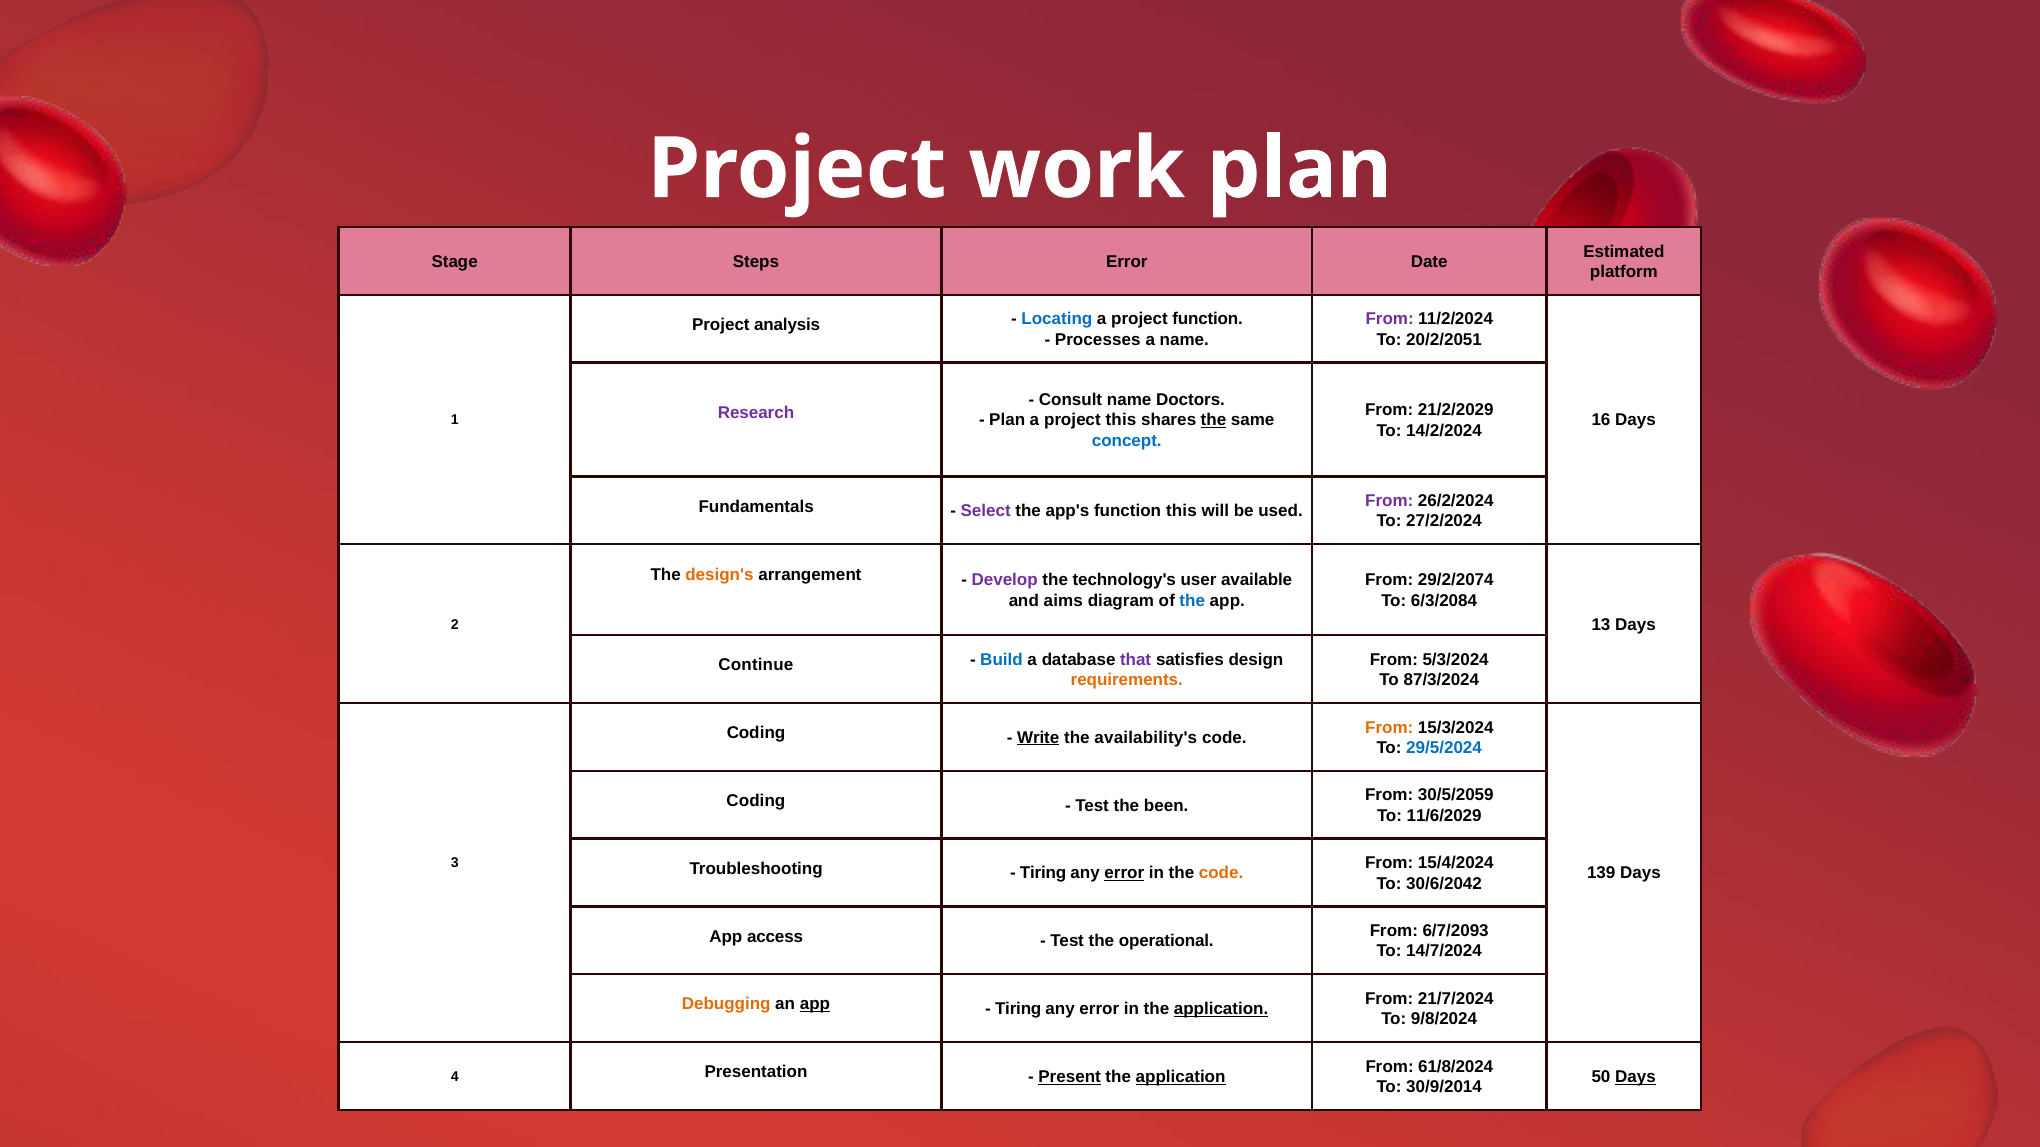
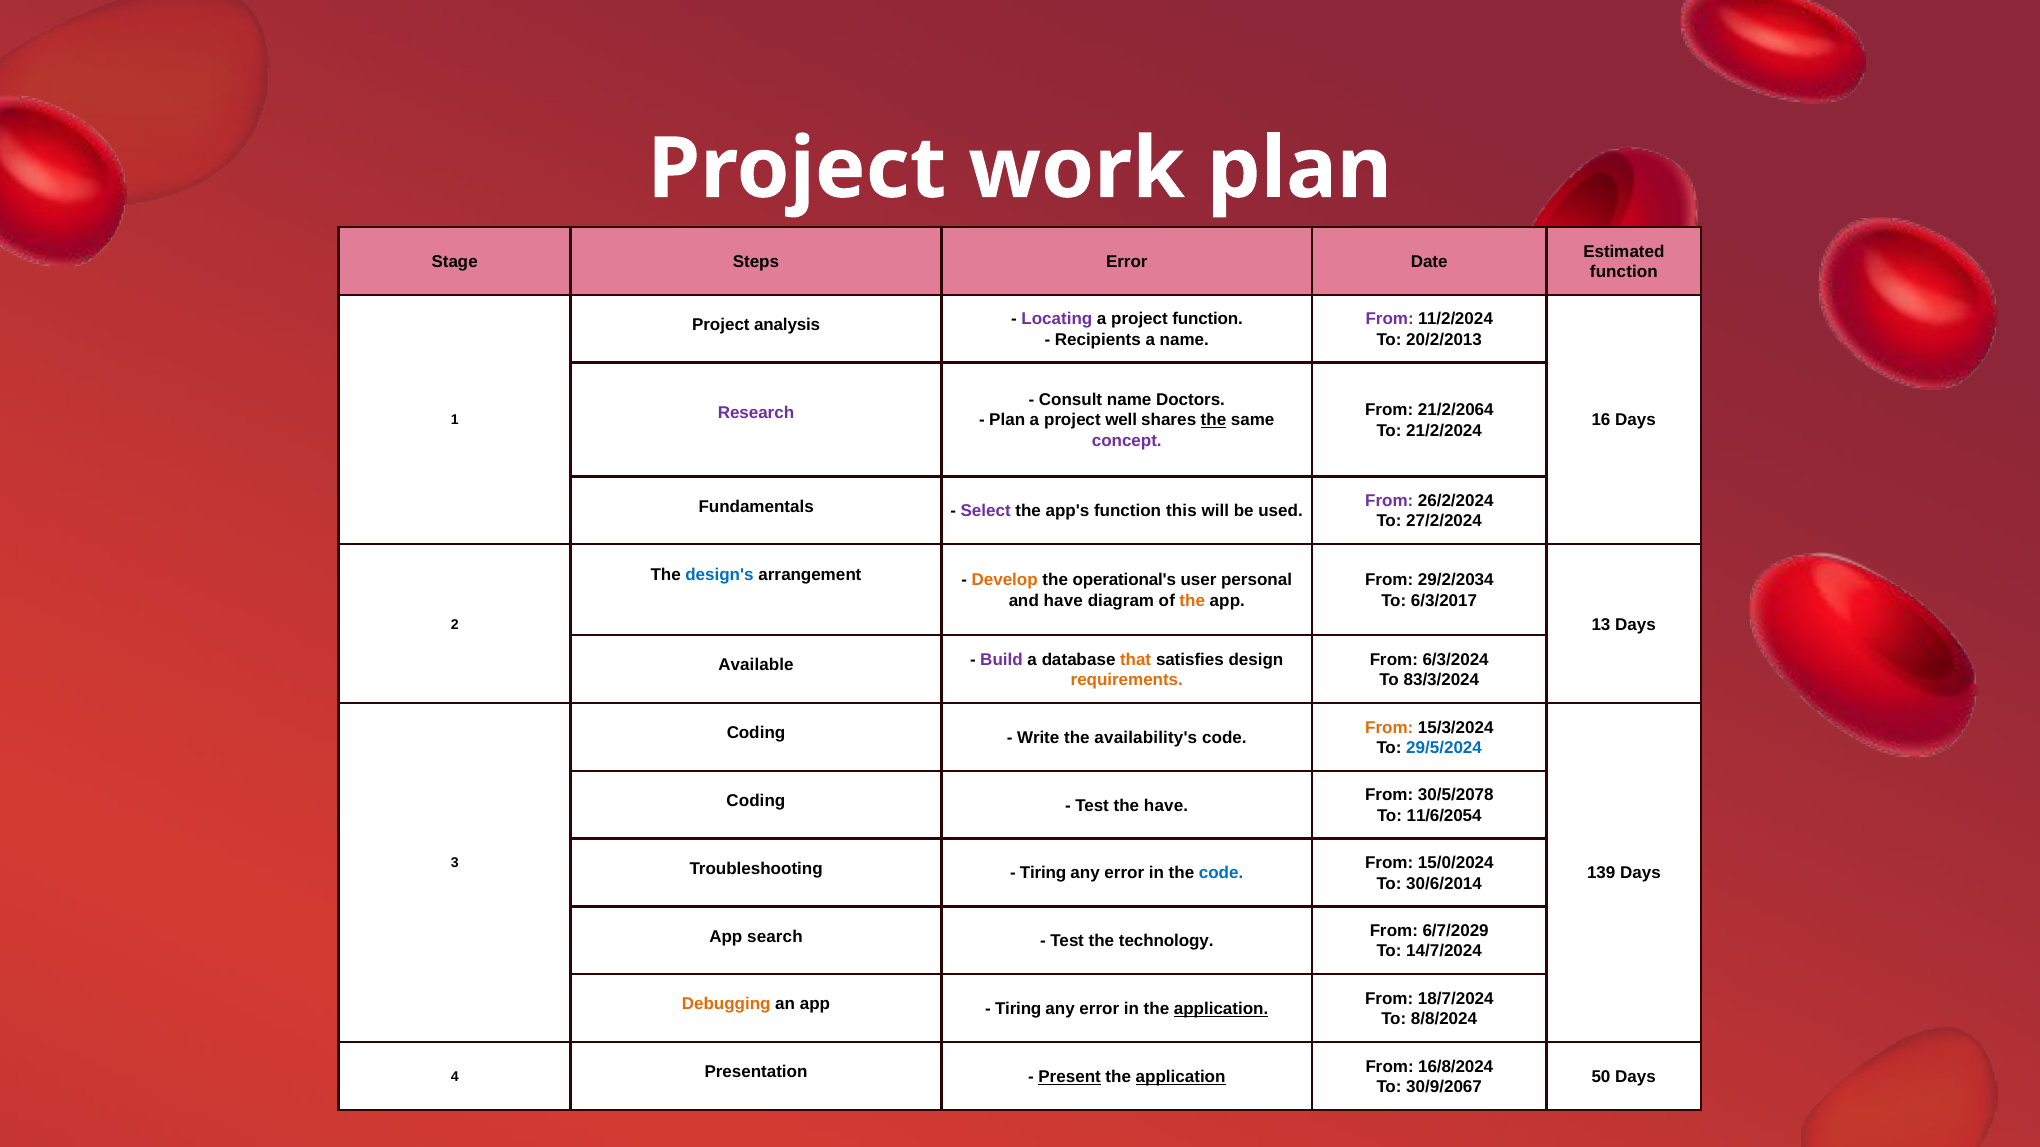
platform: platform -> function (1624, 272)
Locating colour: blue -> purple (1057, 319)
Processes: Processes -> Recipients (1098, 340)
20/2/2051: 20/2/2051 -> 20/2/2013 (1444, 340)
21/2/2029: 21/2/2029 -> 21/2/2064 (1456, 410)
project this: this -> well (1121, 421)
14/2/2024: 14/2/2024 -> 21/2/2024 (1444, 431)
concept colour: blue -> purple (1127, 441)
design's colour: orange -> blue (719, 575)
Develop colour: purple -> orange (1005, 581)
technology's: technology's -> operational's (1124, 581)
available: available -> personal (1257, 581)
29/2/2074: 29/2/2074 -> 29/2/2034 (1456, 581)
and aims: aims -> have (1063, 601)
the colour: blue -> orange (1192, 601)
6/3/2084: 6/3/2084 -> 6/3/2017 (1444, 601)
5/3/2024: 5/3/2024 -> 6/3/2024 (1456, 660)
Continue: Continue -> Available (756, 665)
Build colour: blue -> purple (1001, 660)
that colour: purple -> orange (1136, 660)
87/3/2024: 87/3/2024 -> 83/3/2024 (1441, 680)
Write underline: present -> none (1038, 738)
30/5/2059: 30/5/2059 -> 30/5/2078 (1456, 796)
the been: been -> have (1166, 806)
11/6/2029: 11/6/2029 -> 11/6/2054 (1444, 816)
15/4/2024: 15/4/2024 -> 15/0/2024 (1456, 863)
error underline: present -> none (1124, 874)
code colour: orange -> blue (1221, 874)
30/6/2042: 30/6/2042 -> 30/6/2014 (1444, 884)
6/7/2093: 6/7/2093 -> 6/7/2029 (1456, 931)
access: access -> search (775, 937)
operational: operational -> technology (1166, 942)
21/7/2024: 21/7/2024 -> 18/7/2024 (1456, 999)
app underline: present -> none (815, 1005)
9/8/2024: 9/8/2024 -> 8/8/2024 (1444, 1020)
61/8/2024: 61/8/2024 -> 16/8/2024 (1456, 1067)
Days underline: present -> none (1636, 1077)
30/9/2014: 30/9/2014 -> 30/9/2067 (1444, 1087)
